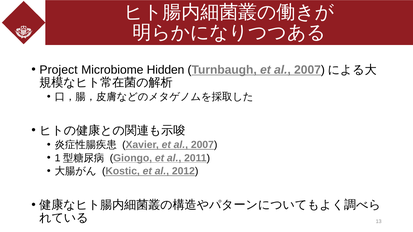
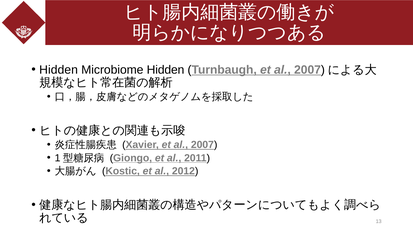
Project: Project -> Hidden (59, 70)
